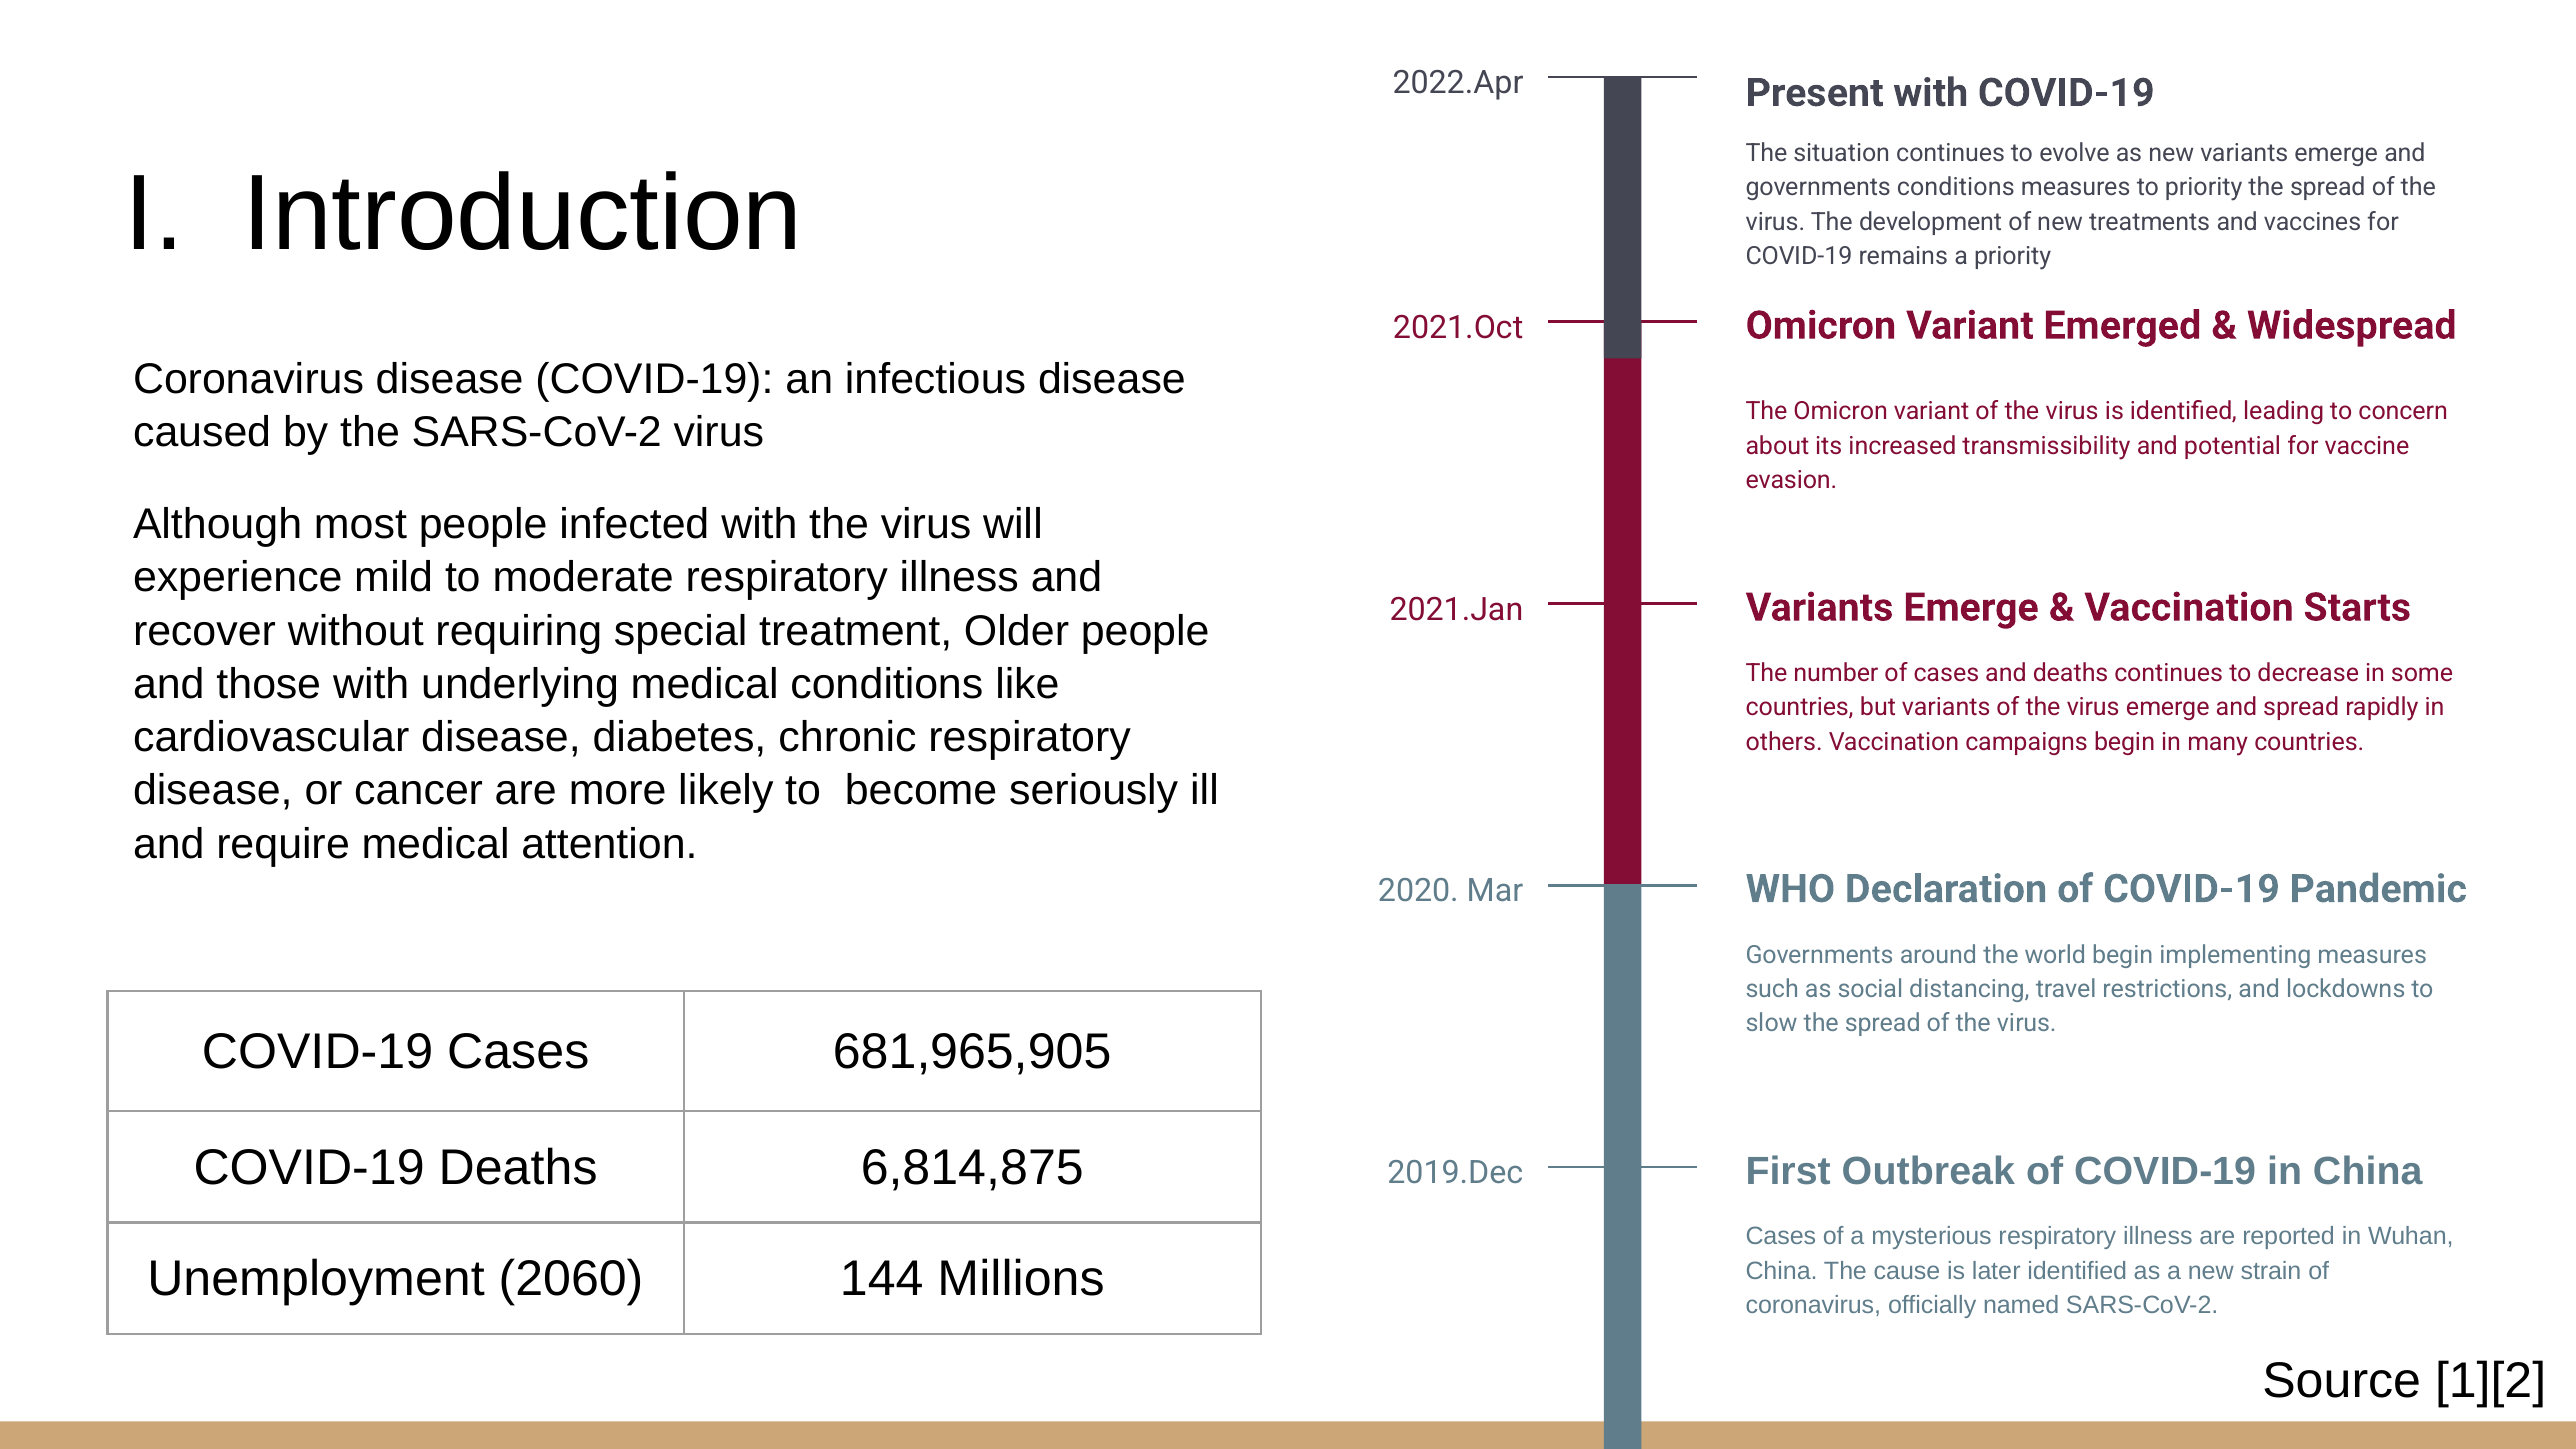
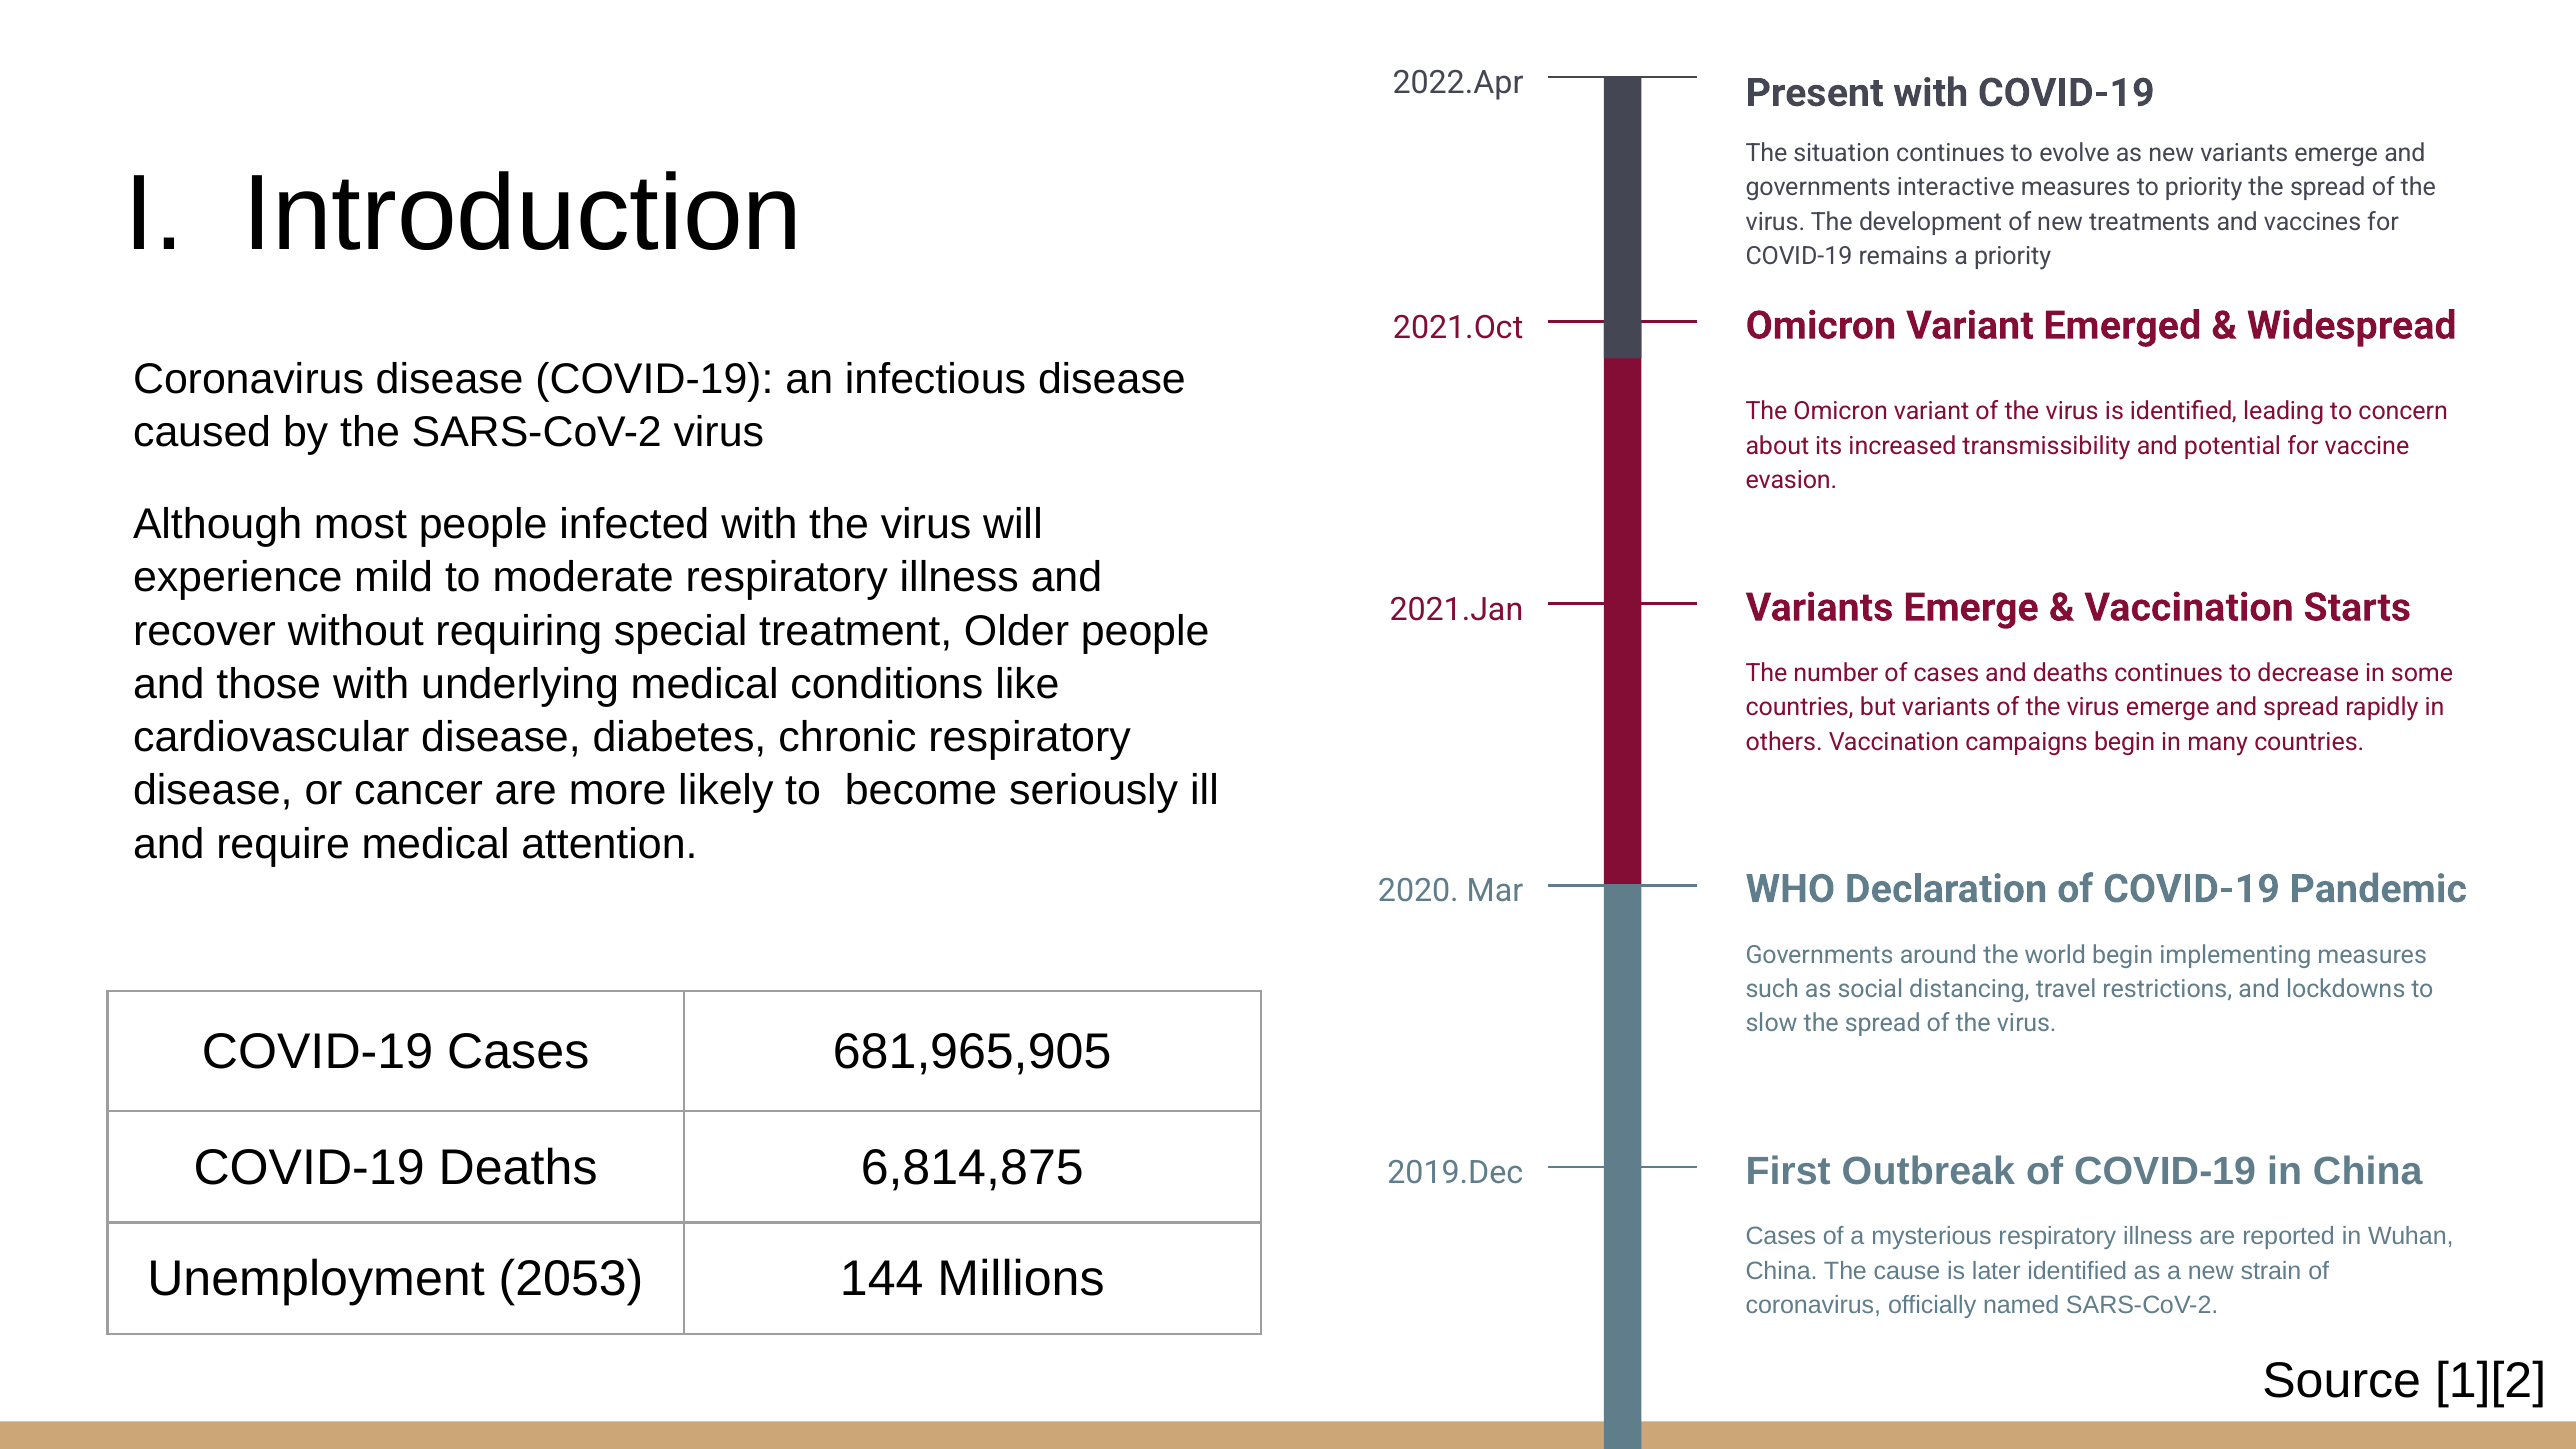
governments conditions: conditions -> interactive (1956, 187)
2060: 2060 -> 2053 (571, 1279)
